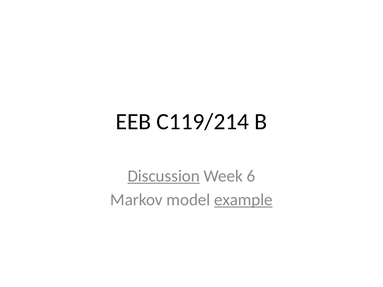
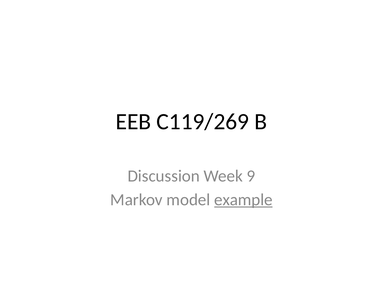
C119/214: C119/214 -> C119/269 (203, 122)
Discussion underline: present -> none (164, 176)
6: 6 -> 9 (251, 176)
